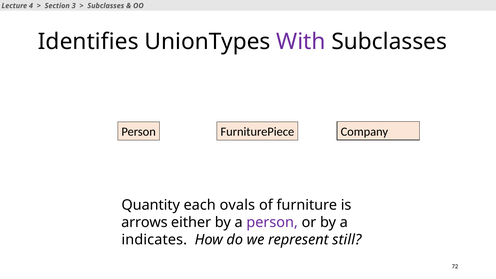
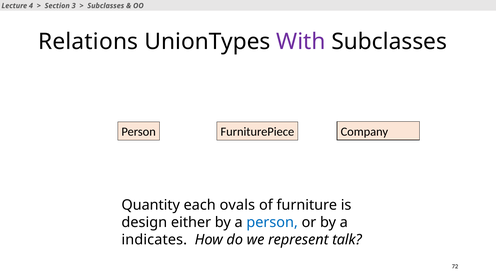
Identifies: Identifies -> Relations (88, 42)
arrows: arrows -> design (144, 222)
person colour: purple -> blue (272, 222)
still: still -> talk (347, 240)
